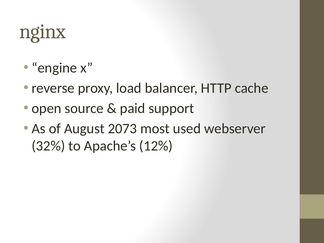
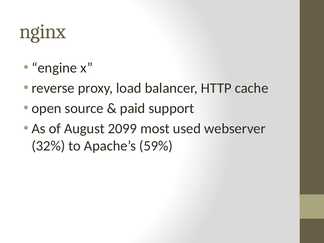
2073: 2073 -> 2099 (122, 129)
12%: 12% -> 59% (156, 146)
